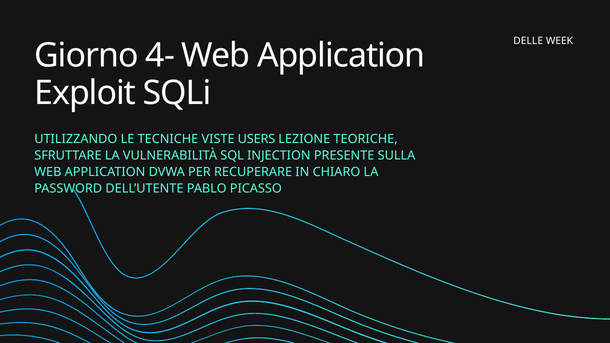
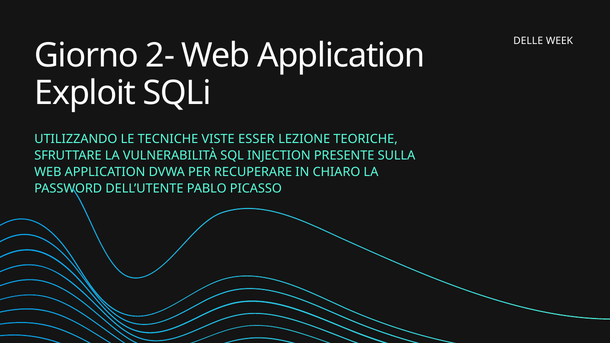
4-: 4- -> 2- (160, 56)
USERS: USERS -> ESSER (256, 139)
